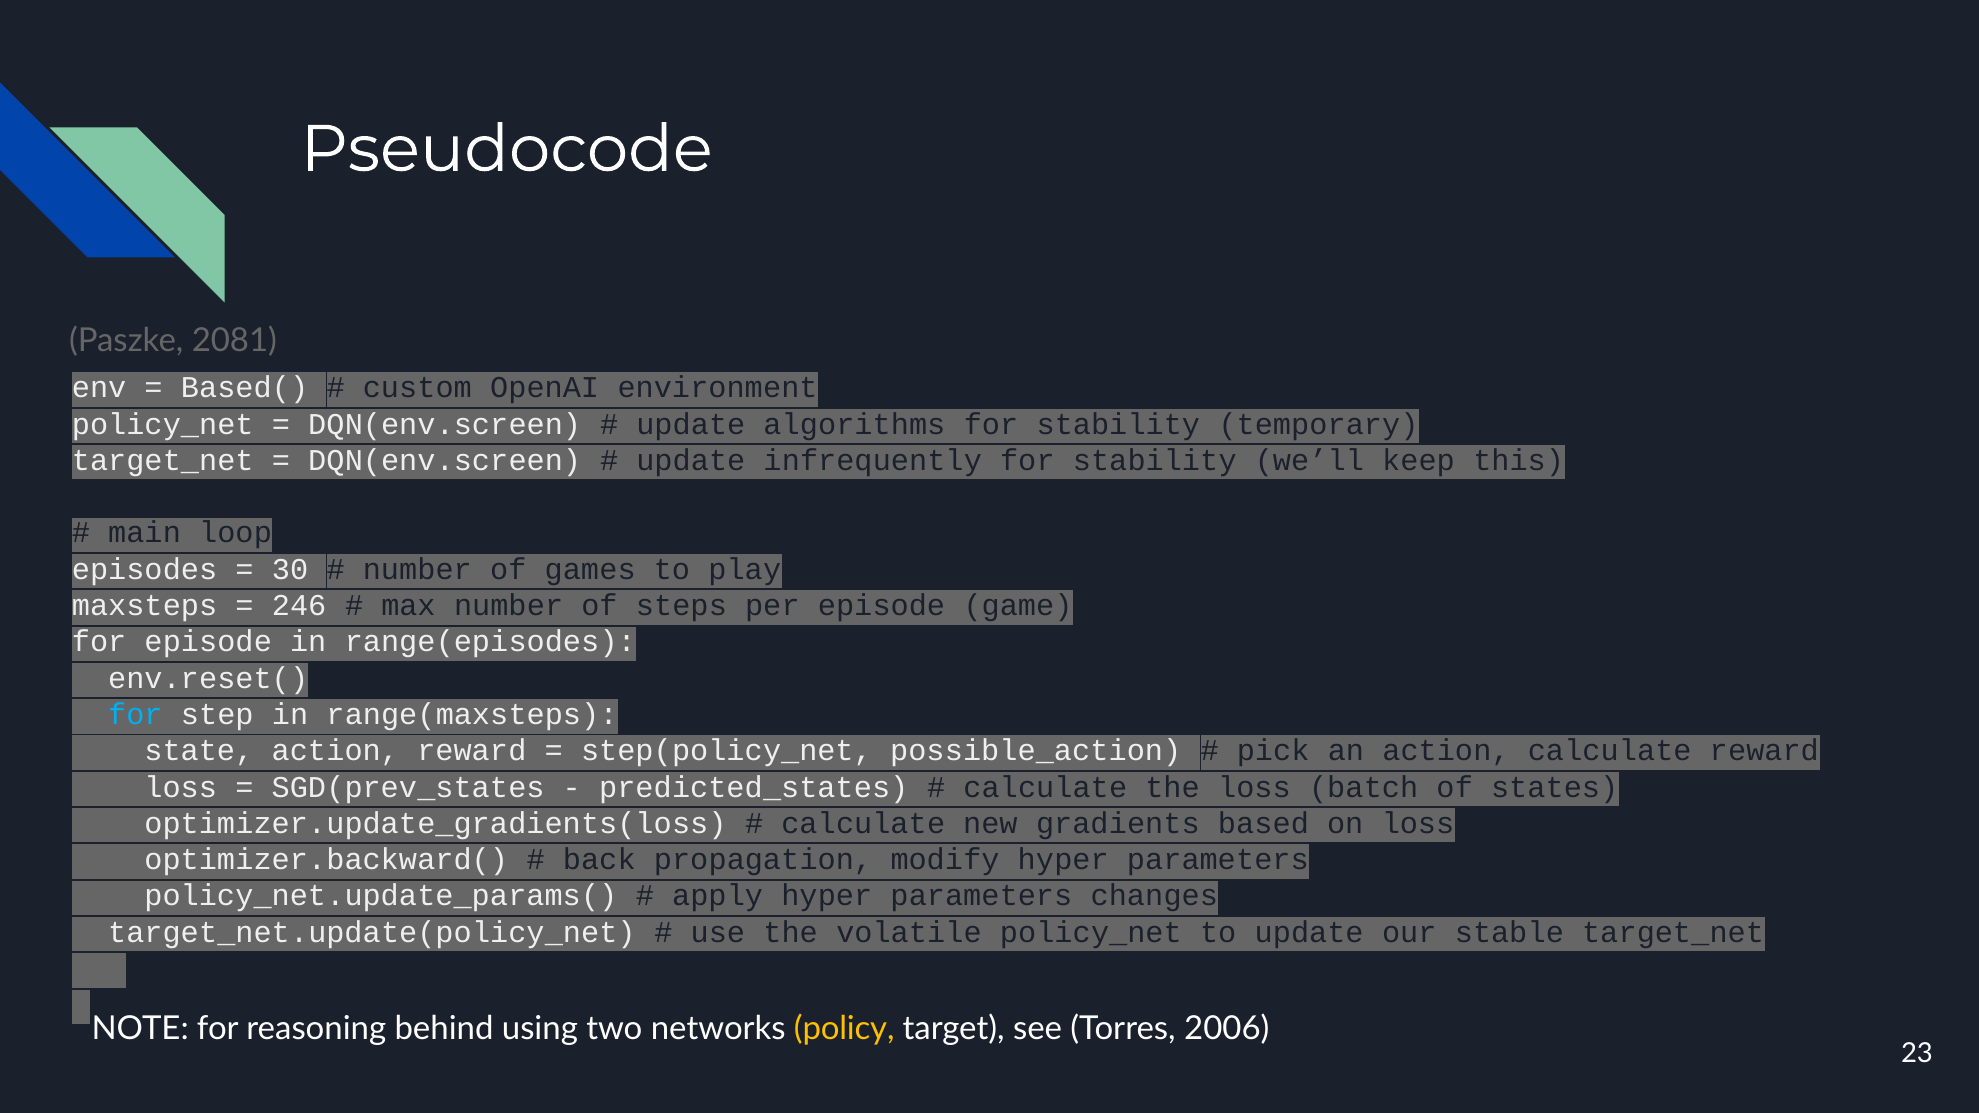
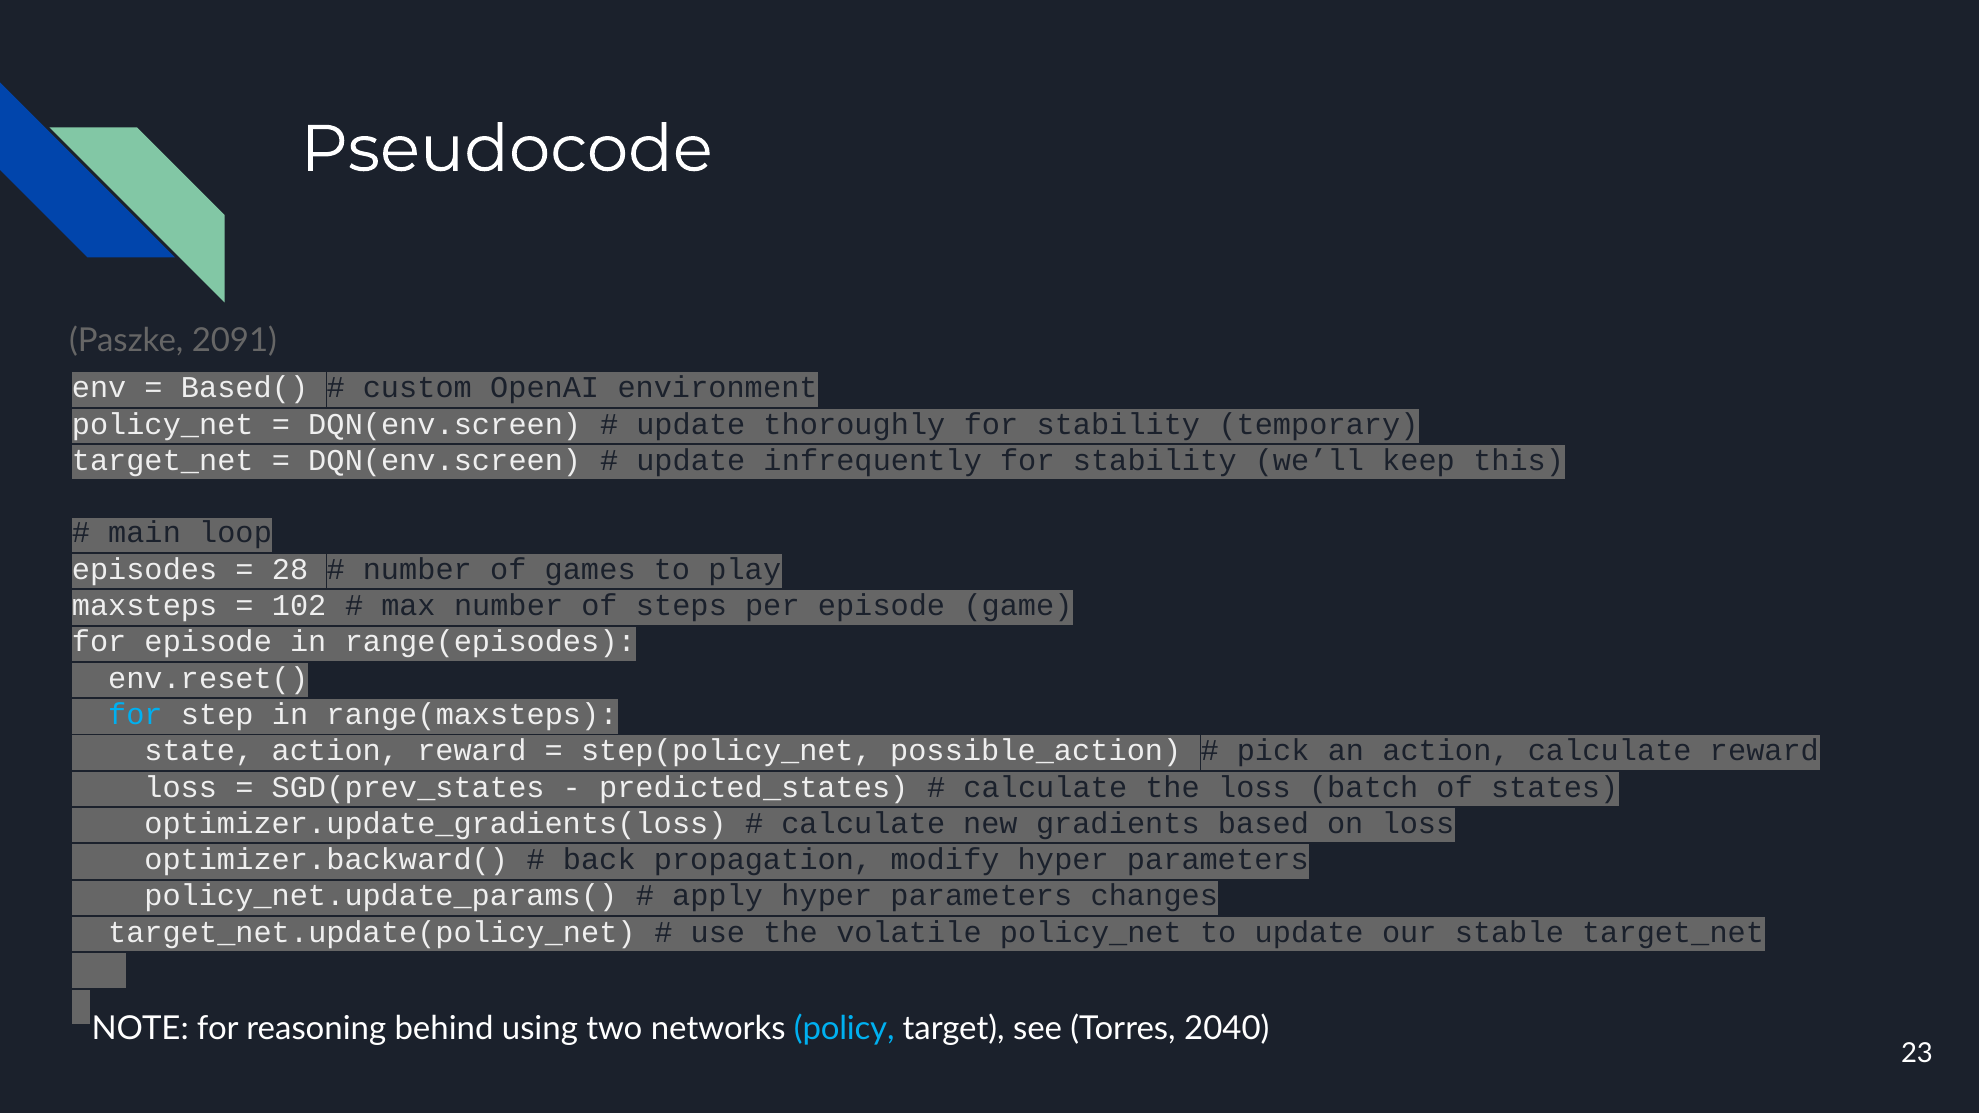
2081: 2081 -> 2091 (234, 341)
algorithms: algorithms -> thoroughly (854, 424)
30: 30 -> 28 (290, 569)
246: 246 -> 102 (299, 606)
policy colour: yellow -> light blue (844, 1029)
2006: 2006 -> 2040 (1227, 1029)
